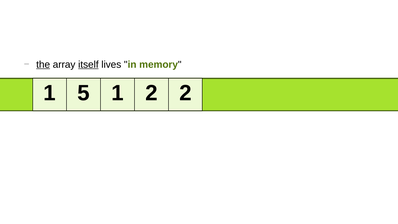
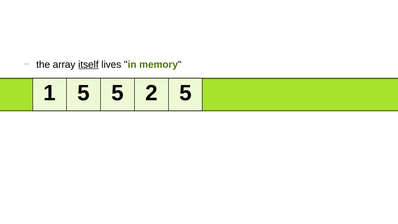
the underline: present -> none (43, 65)
5 1: 1 -> 5 (118, 93)
2 2: 2 -> 5 (185, 93)
